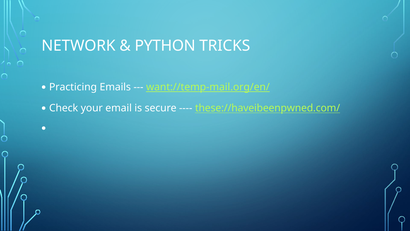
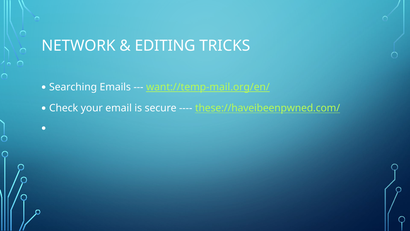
PYTHON: PYTHON -> EDITING (165, 46)
Practicing: Practicing -> Searching (73, 87)
